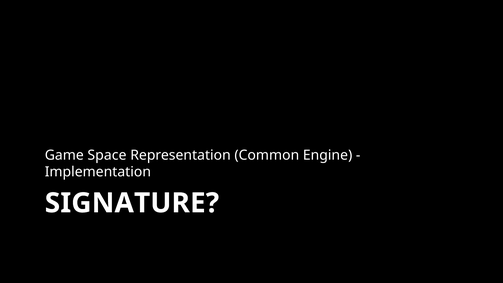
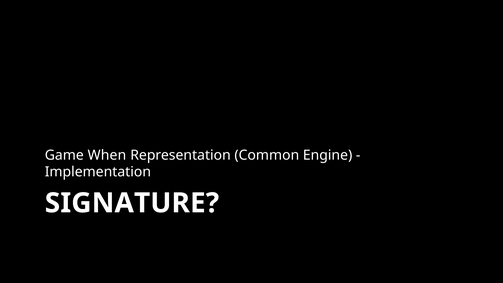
Space: Space -> When (107, 155)
